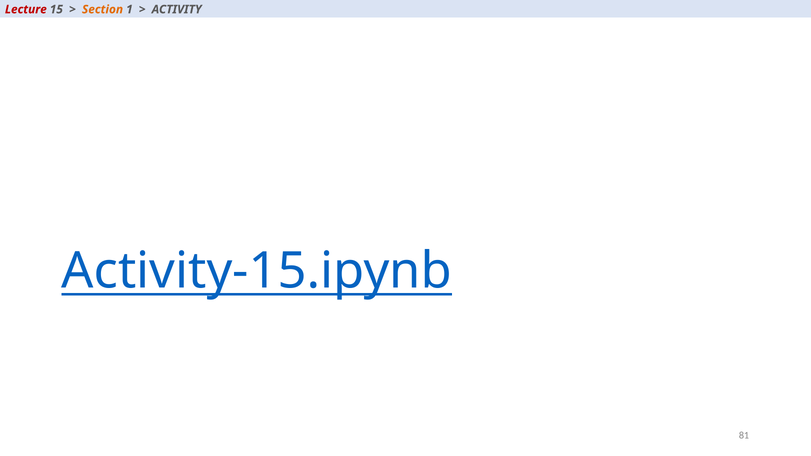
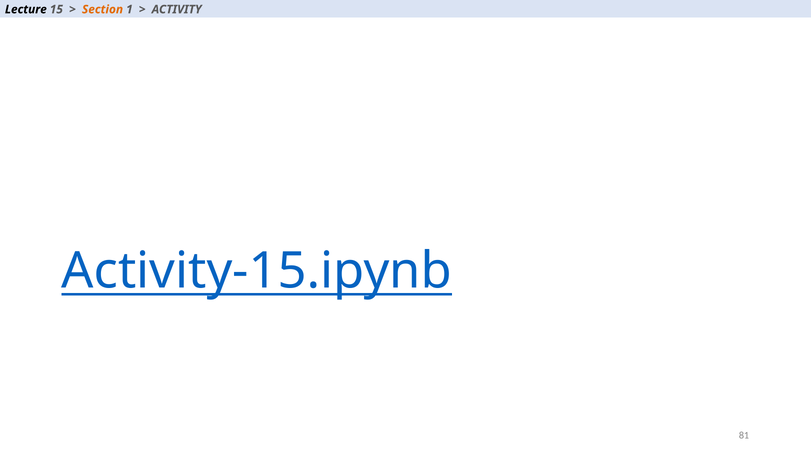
Lecture colour: red -> black (26, 9)
